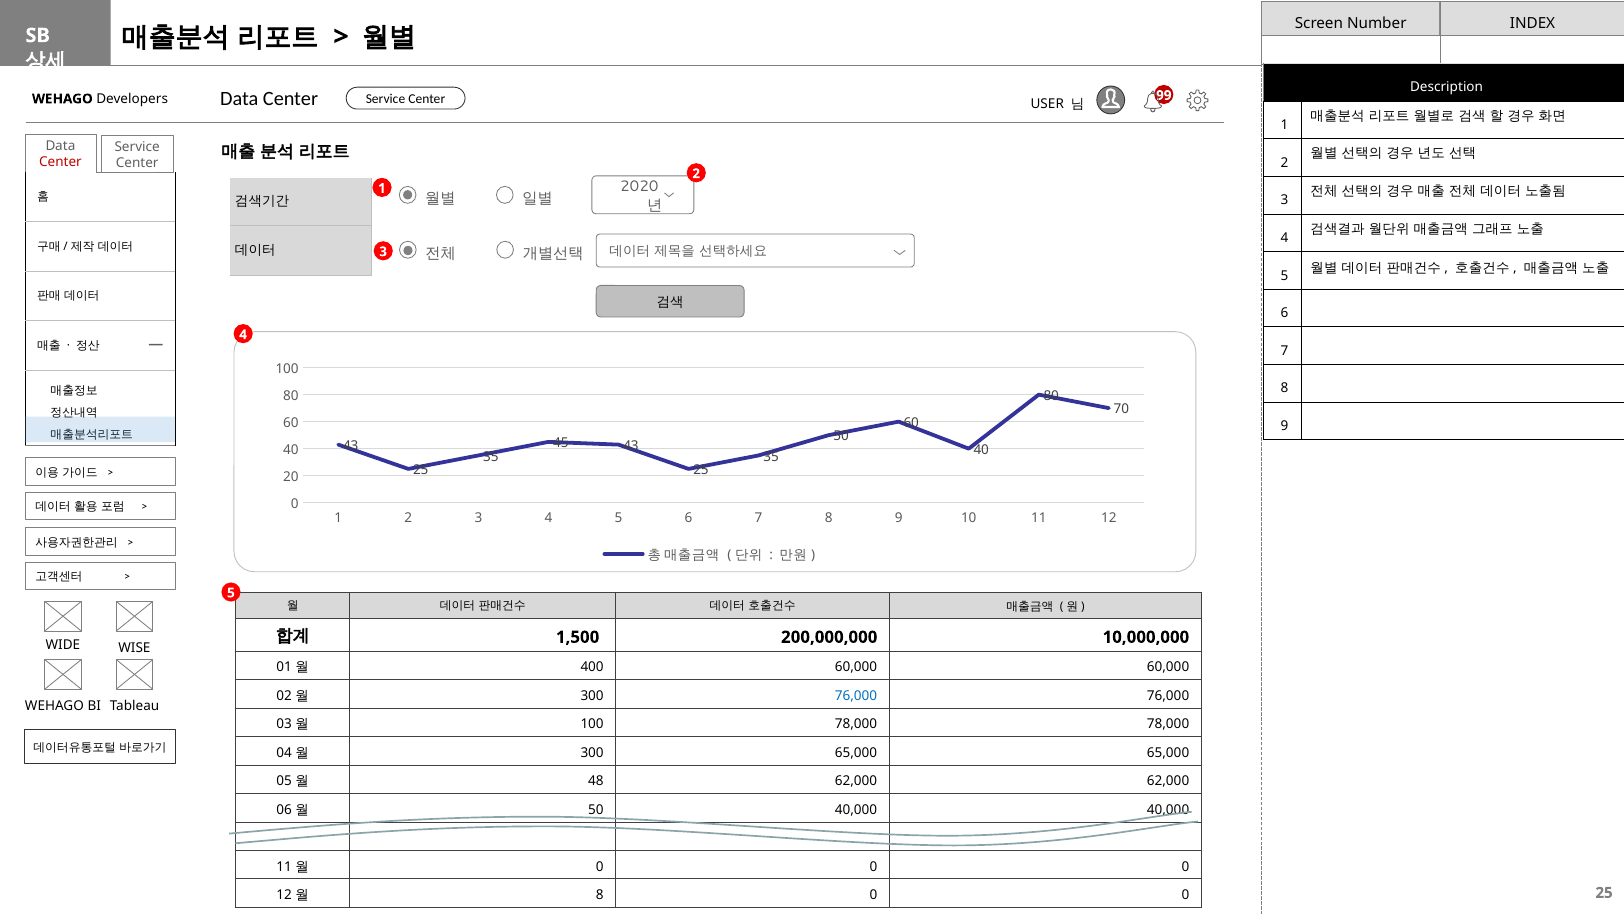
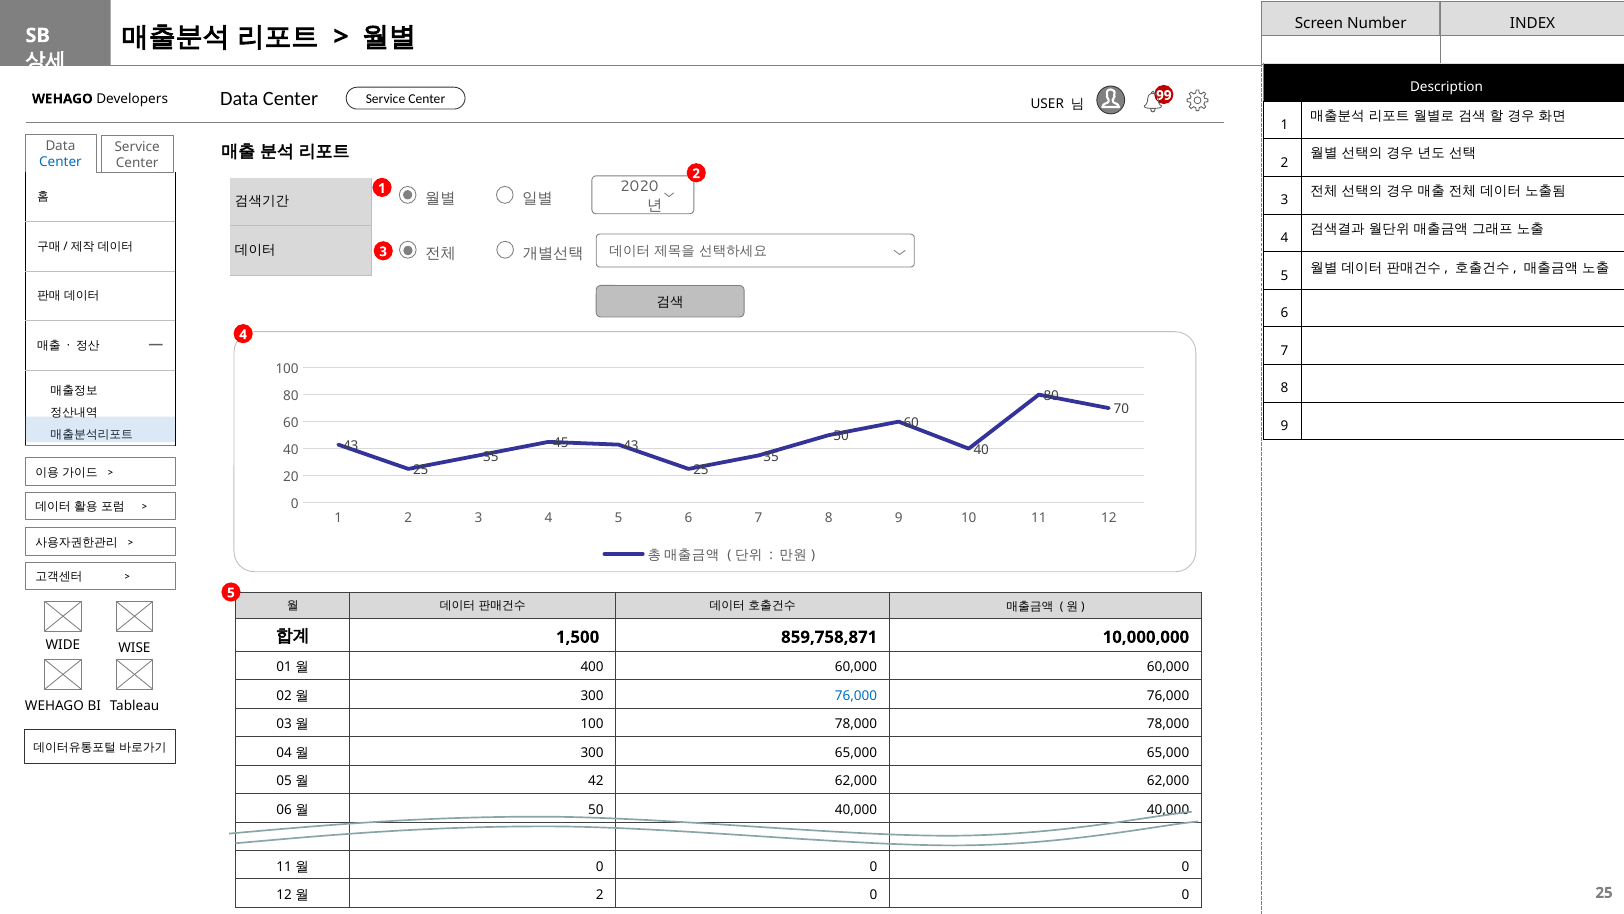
Center colour: red -> blue (60, 162)
200,000,000: 200,000,000 -> 859,758,871 (829, 637)
48: 48 -> 42 (596, 781)
8: 8 -> 2 (600, 895)
